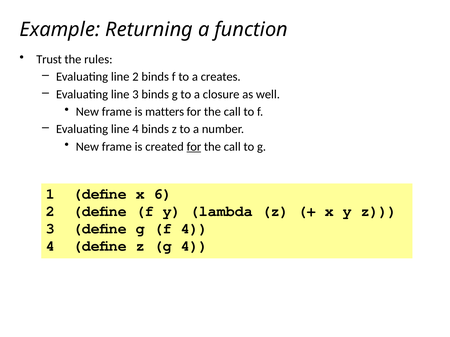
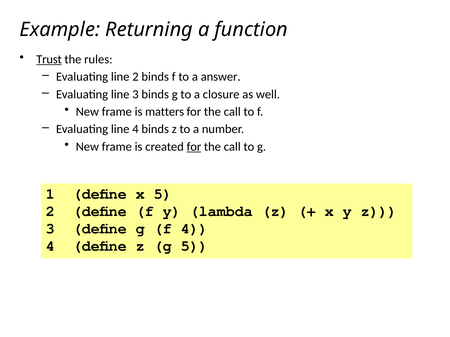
Trust underline: none -> present (49, 59)
creates: creates -> answer (221, 77)
x 6: 6 -> 5 (163, 194)
g 4: 4 -> 5 (194, 246)
